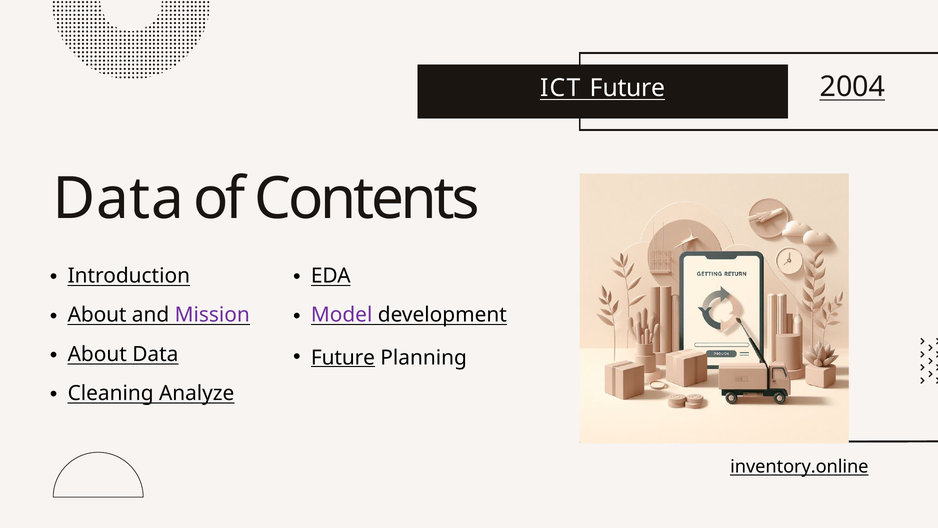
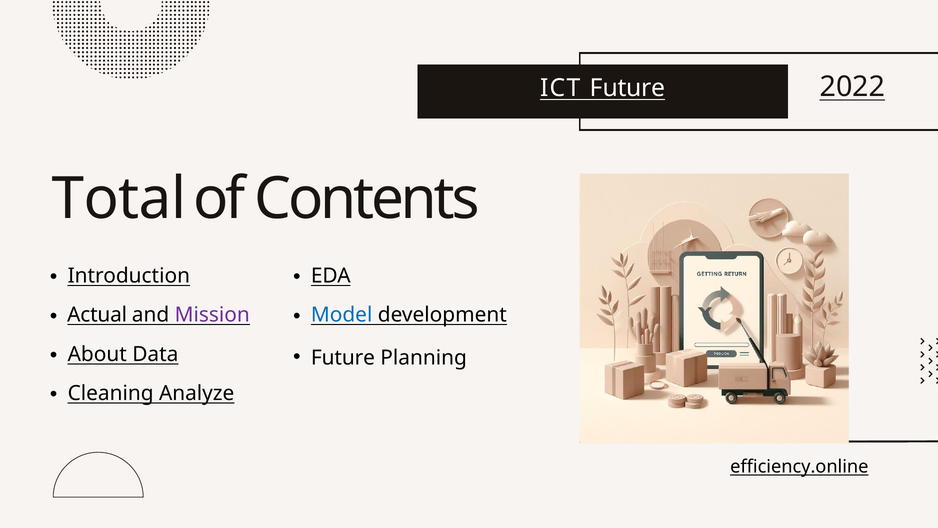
2004: 2004 -> 2022 (852, 87)
Data: Data -> Total (119, 199)
About: About -> Actual (97, 315)
Model colour: purple -> blue (342, 315)
Future underline: present -> none (343, 357)
inventory.online: inventory.online -> efficiency.online (799, 466)
